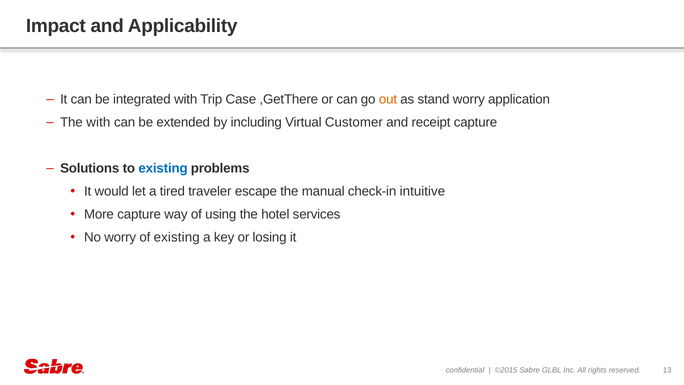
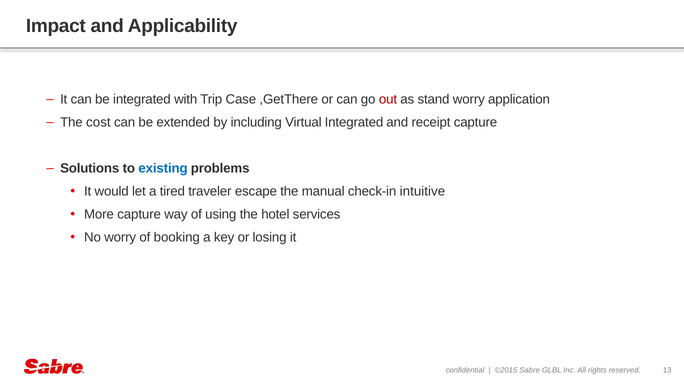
out colour: orange -> red (388, 99)
The with: with -> cost (98, 122)
Virtual Customer: Customer -> Integrated (354, 122)
of existing: existing -> booking (177, 237)
